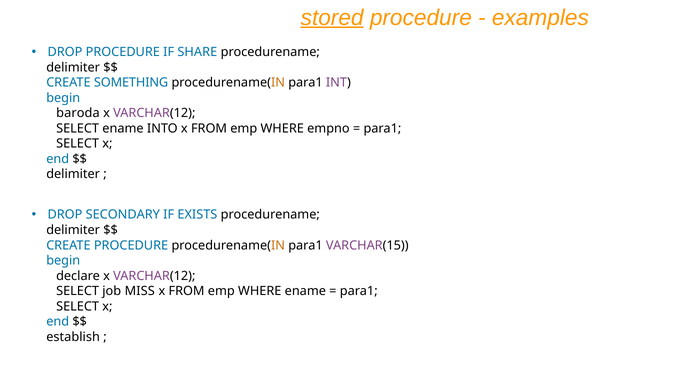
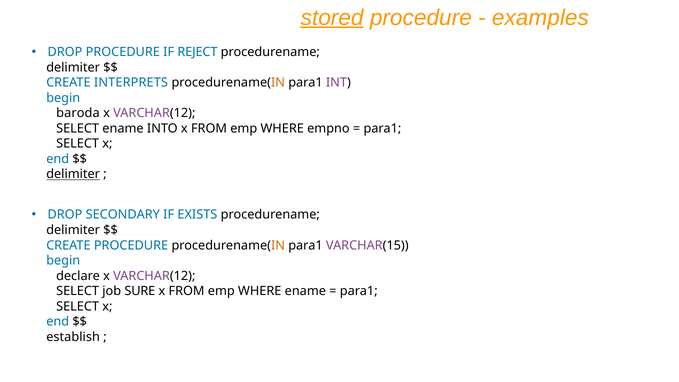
SHARE: SHARE -> REJECT (197, 52)
SOMETHING: SOMETHING -> INTERPRETS (131, 83)
delimiter underline: none -> present (73, 174)
MISS: MISS -> SURE (140, 291)
